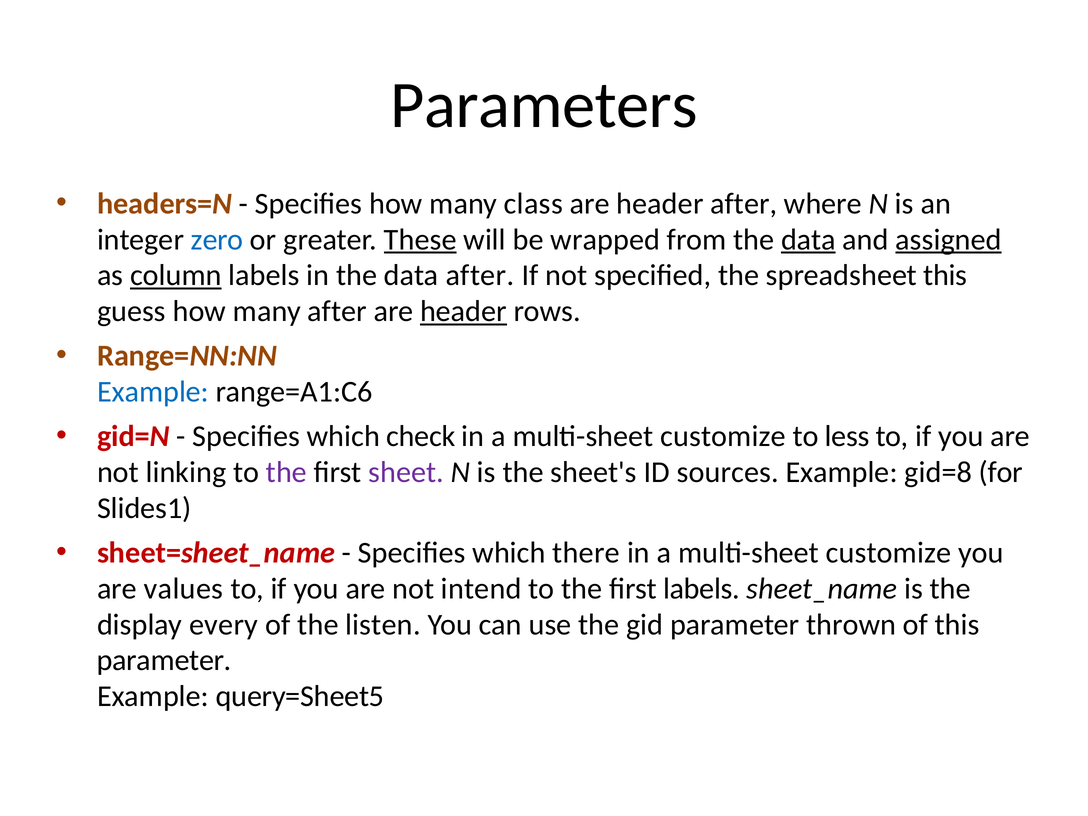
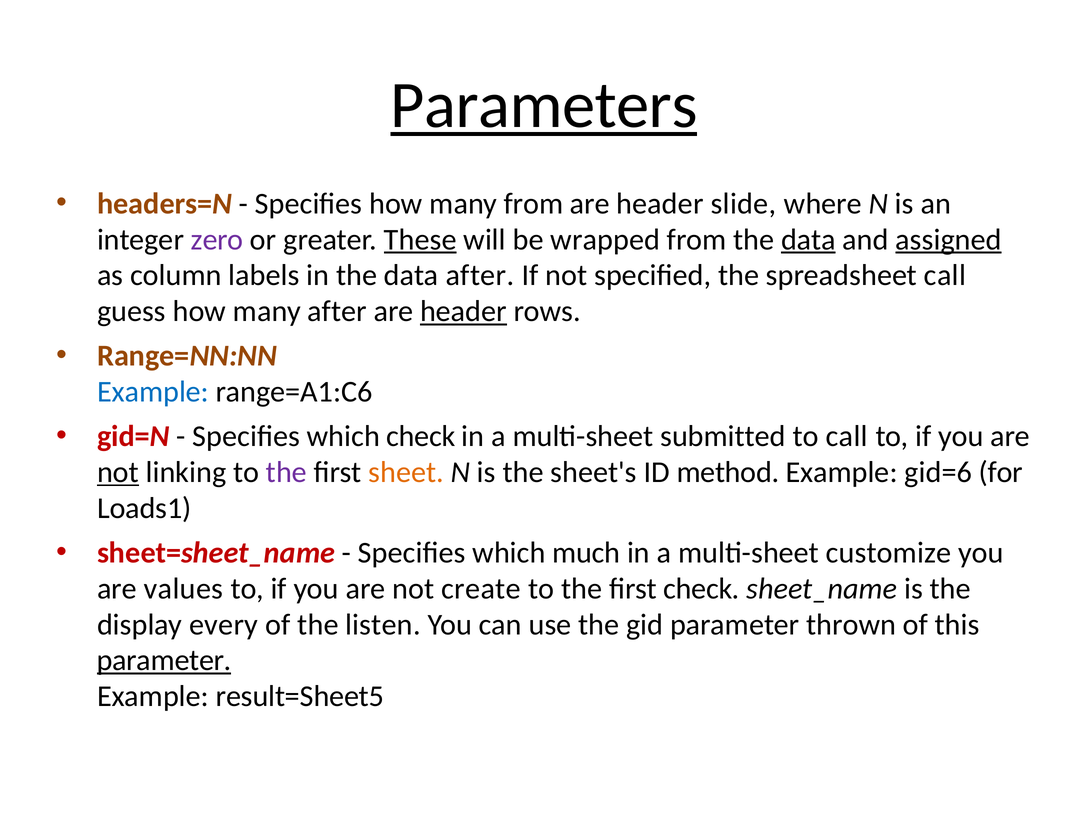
Parameters underline: none -> present (544, 105)
many class: class -> from (534, 204)
header after: after -> slide (744, 204)
zero colour: blue -> purple (217, 240)
column underline: present -> none (176, 275)
spreadsheet this: this -> call (945, 275)
customize: customize -> submitted (723, 436)
to less: less -> call (847, 436)
not underline: none -> present (118, 472)
sheet colour: purple -> orange (406, 472)
sources: sources -> method (728, 472)
gid=8: gid=8 -> gid=6 (938, 472)
Slides1: Slides1 -> Loads1 (144, 508)
there: there -> much (586, 553)
intend: intend -> create (481, 589)
first labels: labels -> check (701, 589)
parameter underline: none -> present (164, 661)
query=Sheet5: query=Sheet5 -> result=Sheet5 (300, 696)
